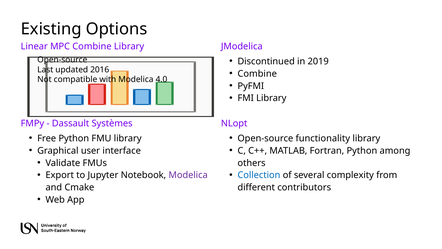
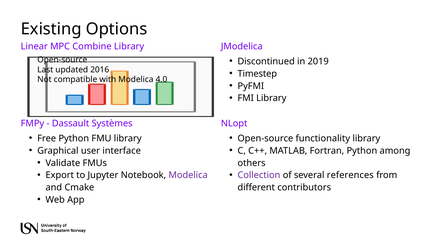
Combine: Combine -> Timestep (257, 74)
Collection colour: blue -> purple (259, 175)
complexity: complexity -> references (350, 175)
